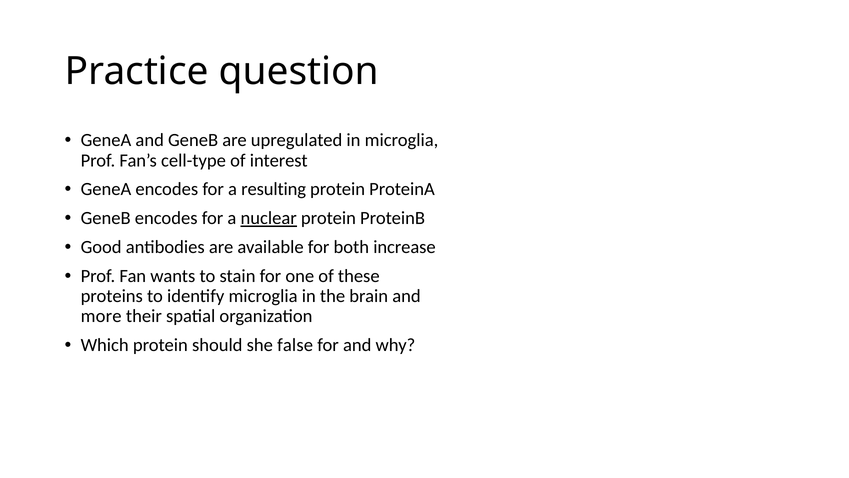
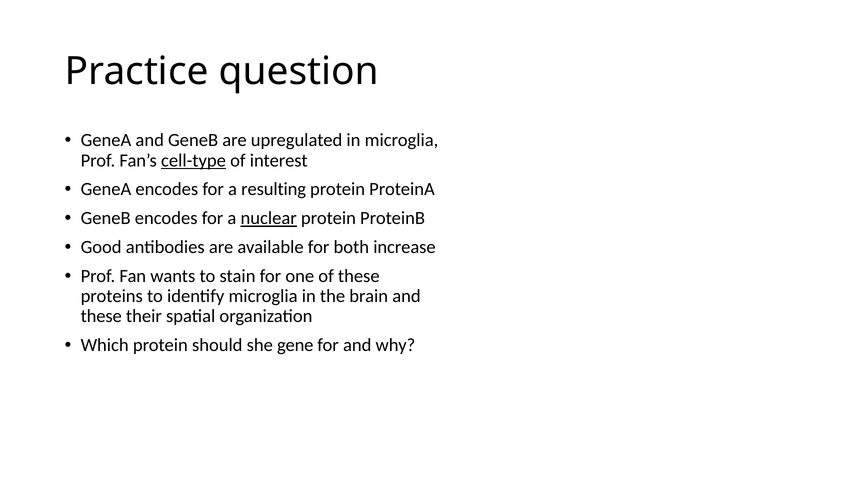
cell-type underline: none -> present (194, 160)
more: more -> these (101, 316)
false: false -> gene (295, 345)
